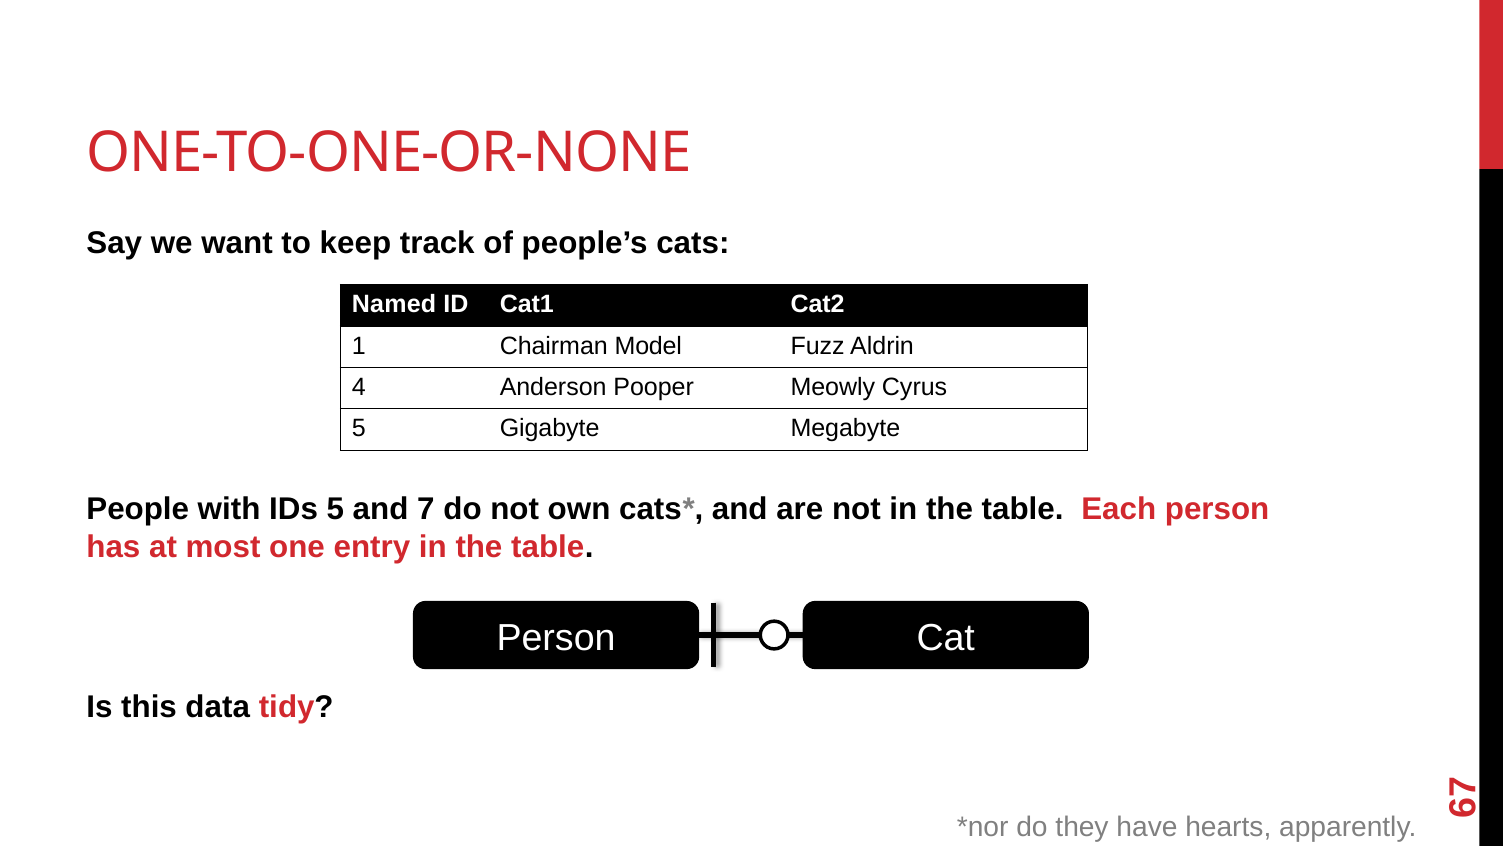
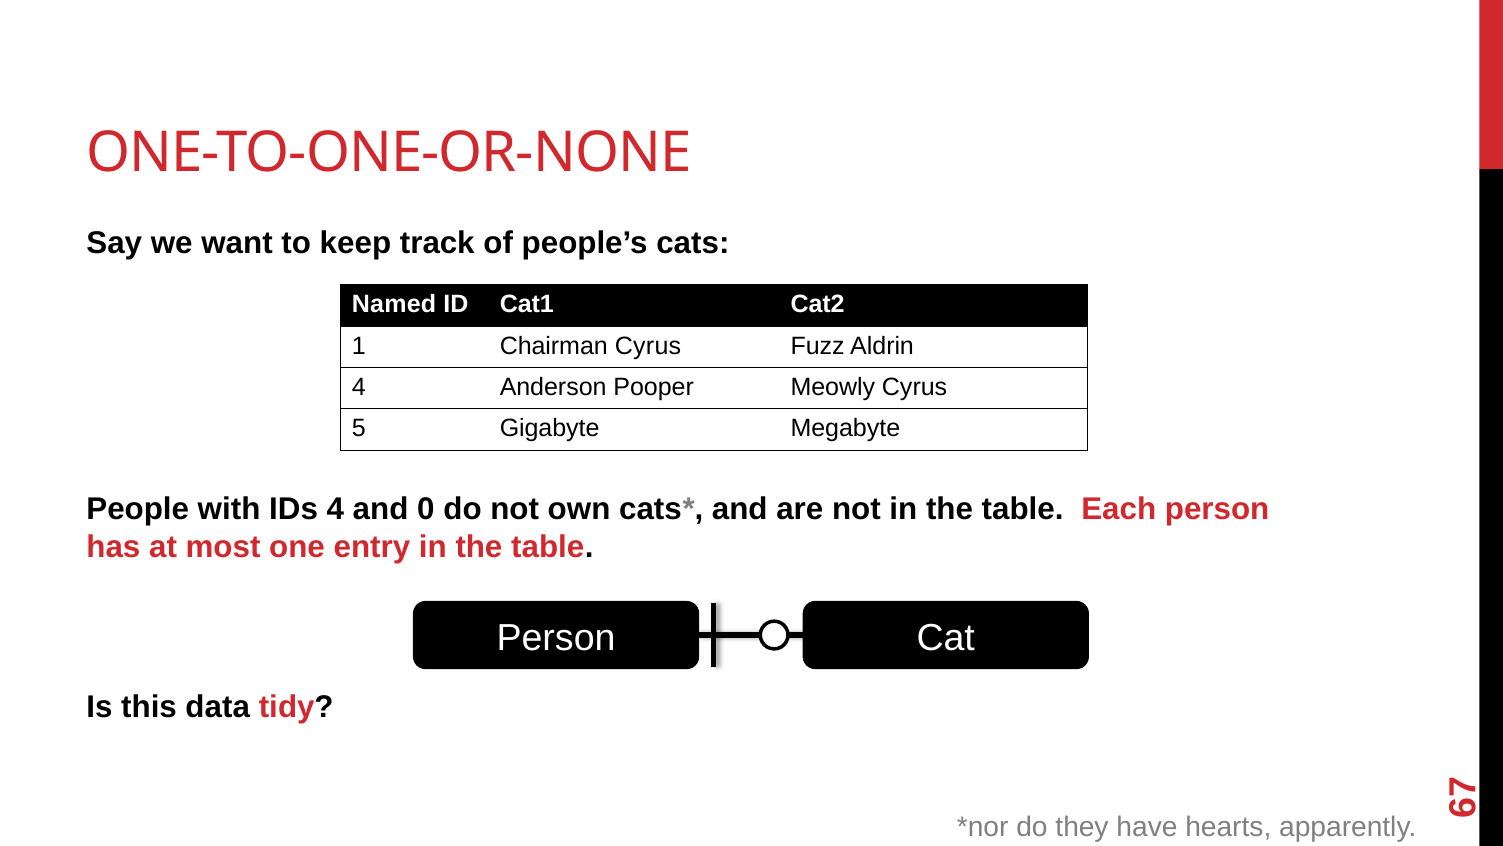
Chairman Model: Model -> Cyrus (648, 346)
IDs 5: 5 -> 4 (335, 509)
and 7: 7 -> 0 (426, 509)
